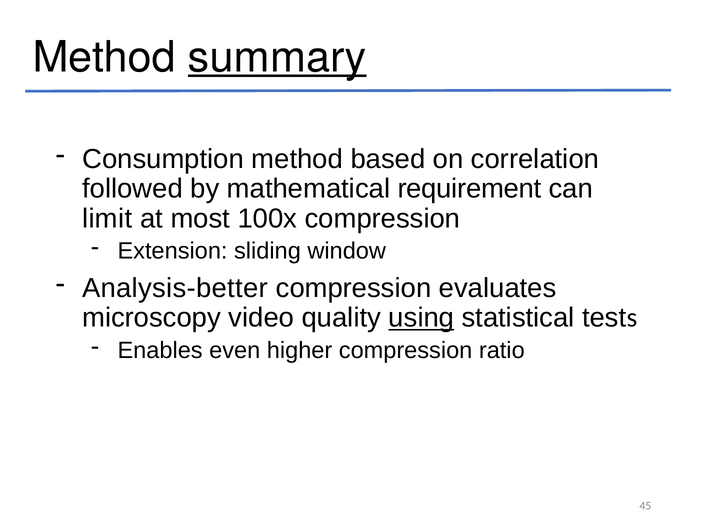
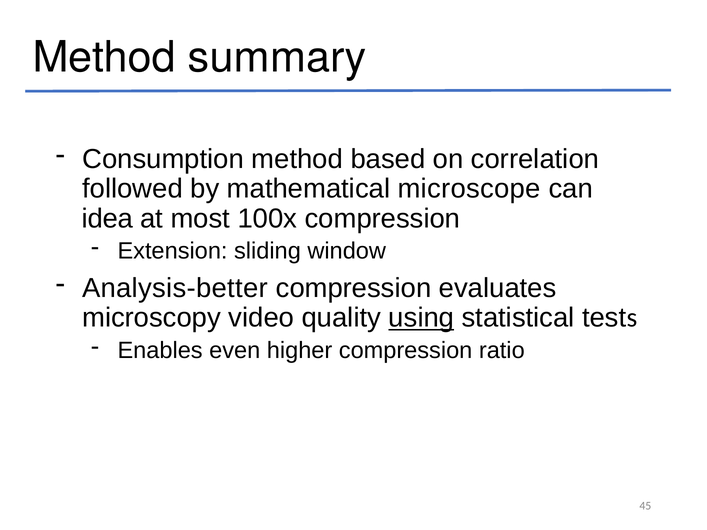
summary underline: present -> none (277, 57)
requirement: requirement -> microscope (469, 189)
limit: limit -> idea (107, 219)
